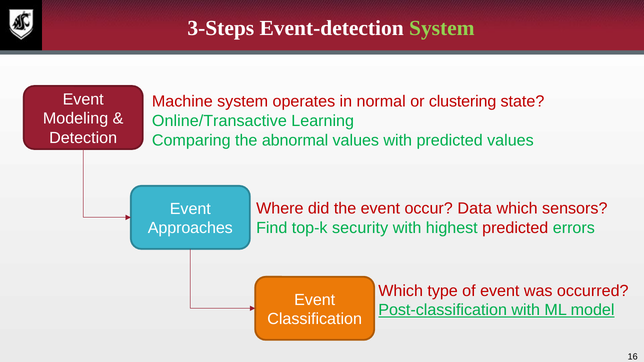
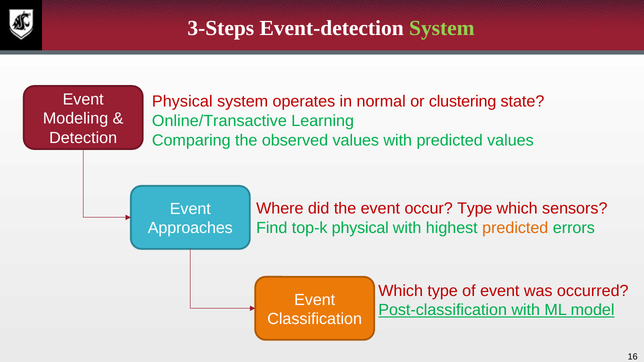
Machine: Machine -> Physical (182, 102)
abnormal: abnormal -> observed (295, 140)
occur Data: Data -> Type (475, 209)
top-k security: security -> physical (360, 228)
predicted colour: red -> orange (515, 228)
